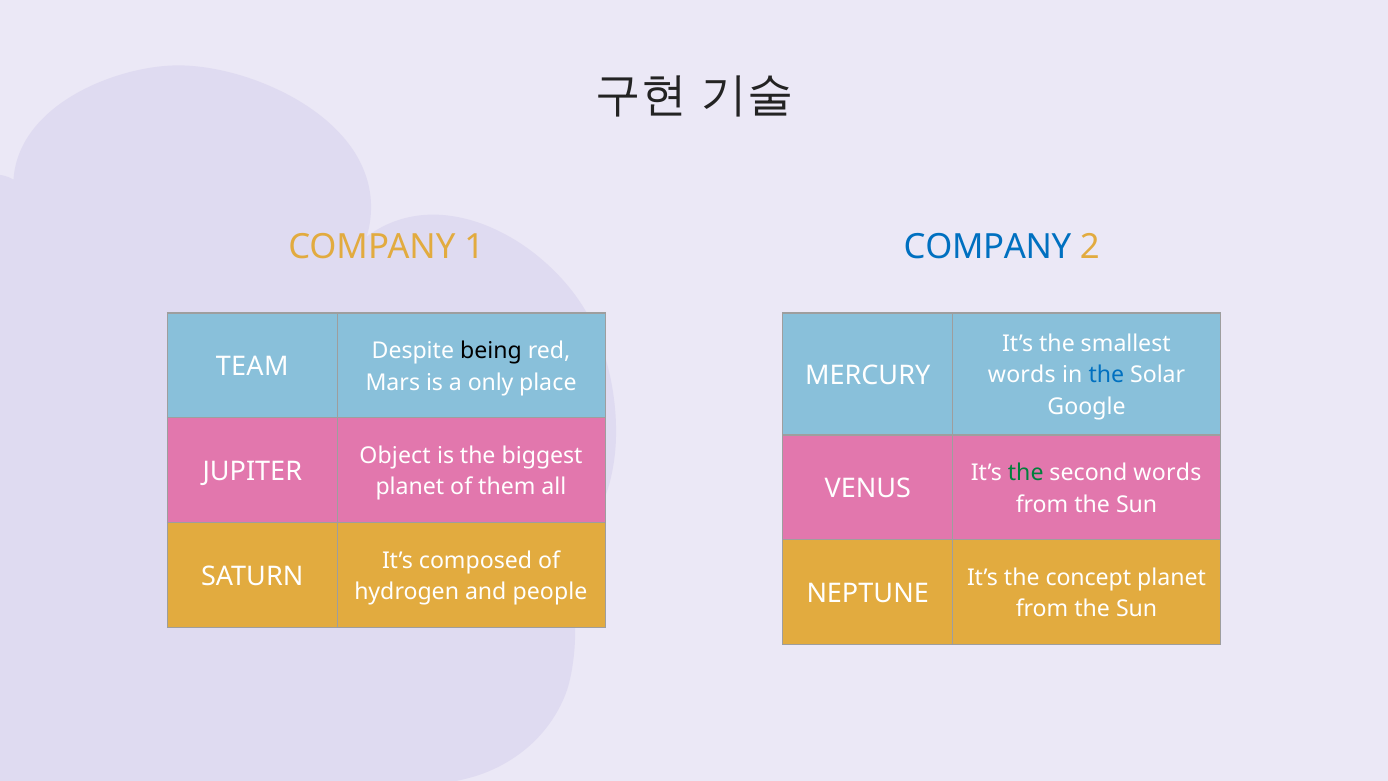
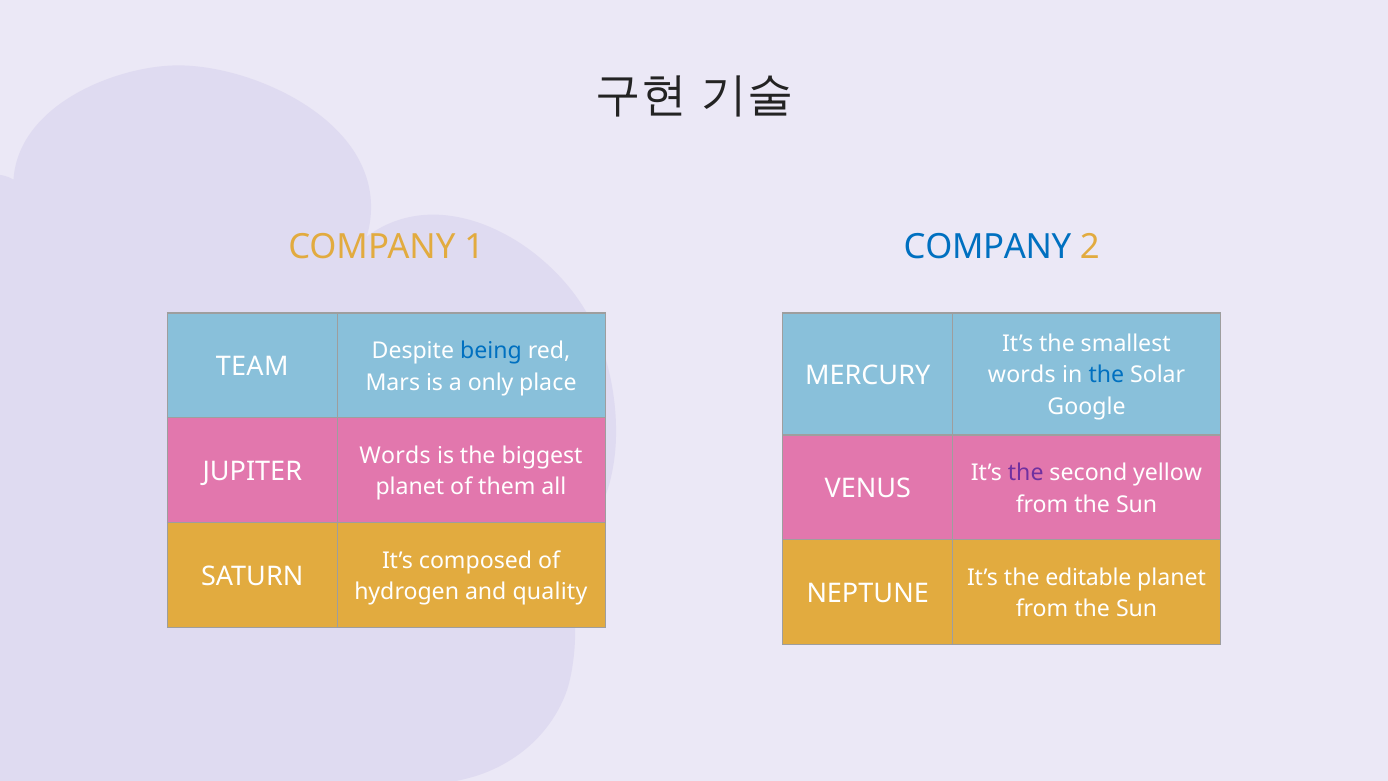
being colour: black -> blue (491, 351)
Object: Object -> Words (395, 456)
the colour: green -> purple (1026, 473)
second words: words -> yellow (1168, 473)
concept: concept -> editable (1088, 578)
people: people -> quality (550, 592)
